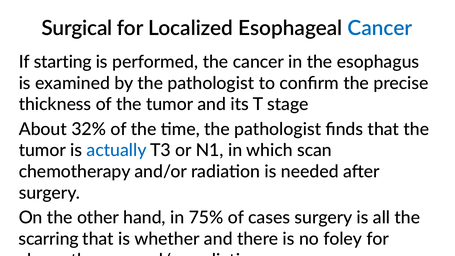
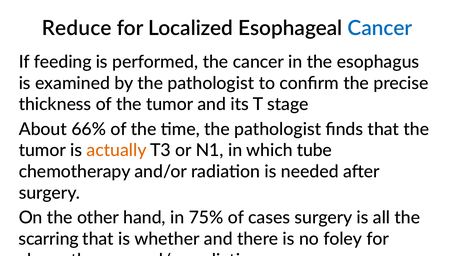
Surgical: Surgical -> Reduce (77, 28)
starting: starting -> feeding (63, 62)
32%: 32% -> 66% (89, 129)
actually colour: blue -> orange (117, 150)
scan: scan -> tube (314, 150)
